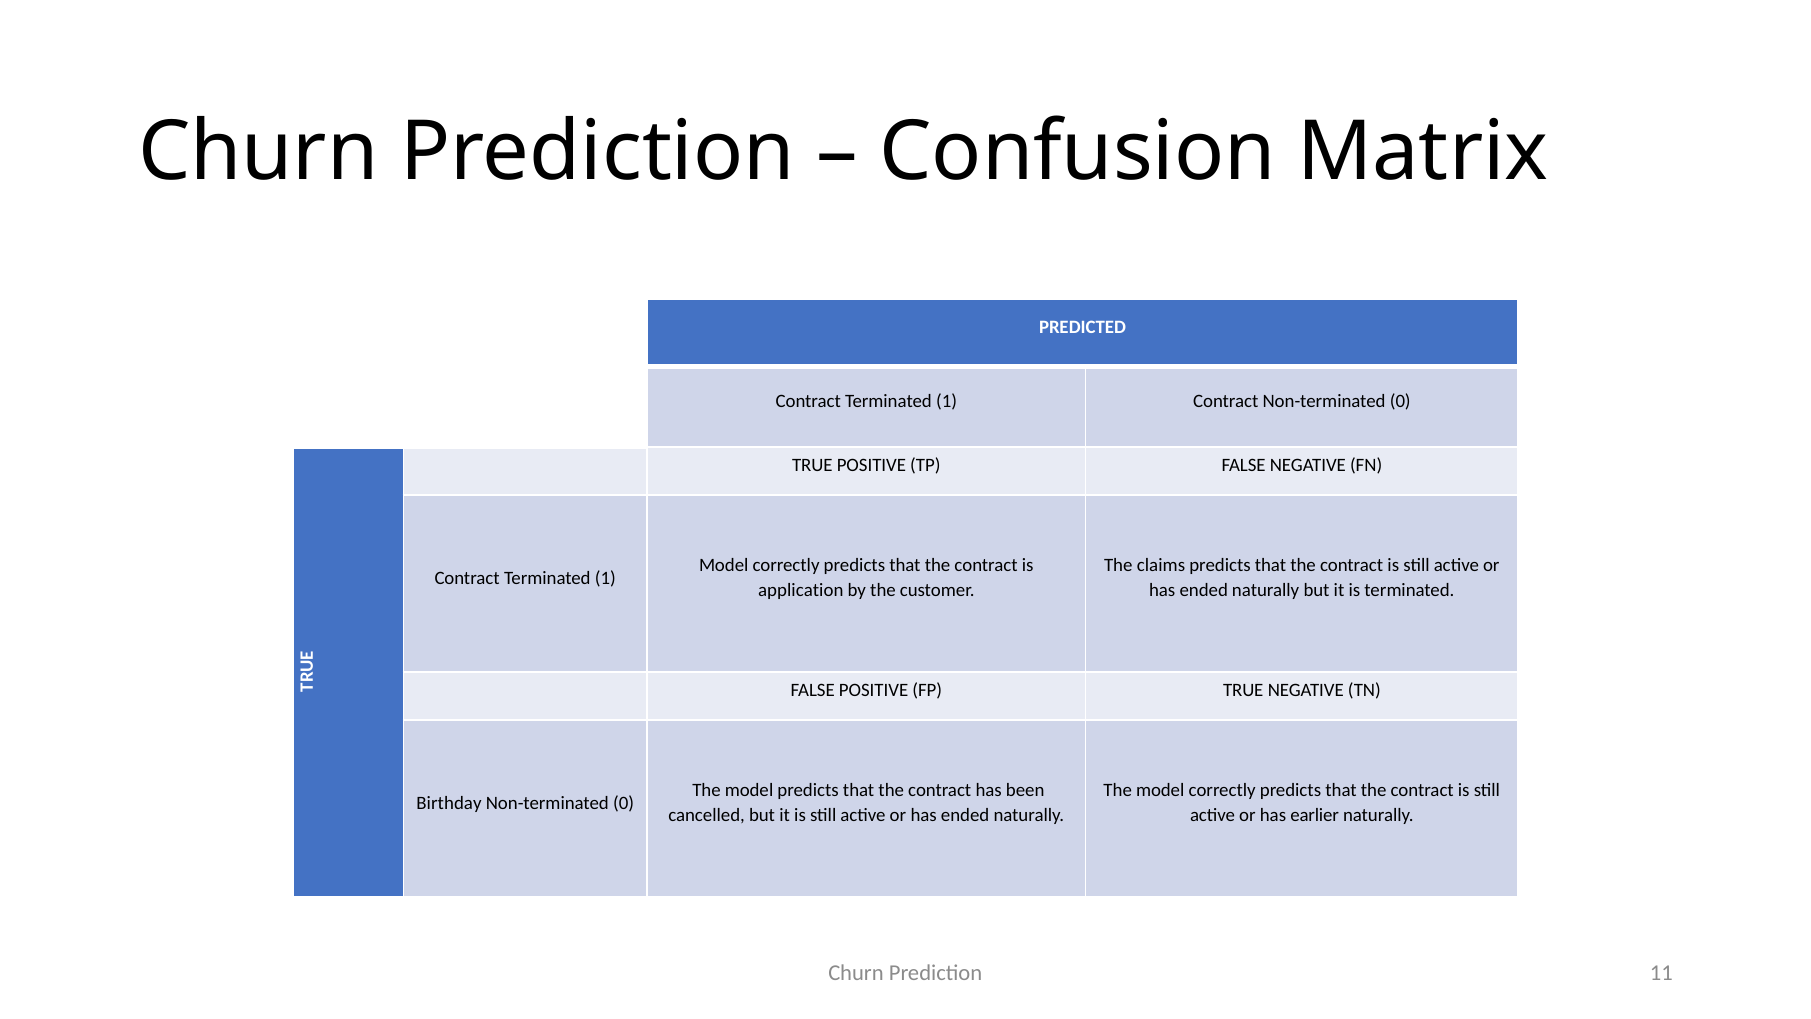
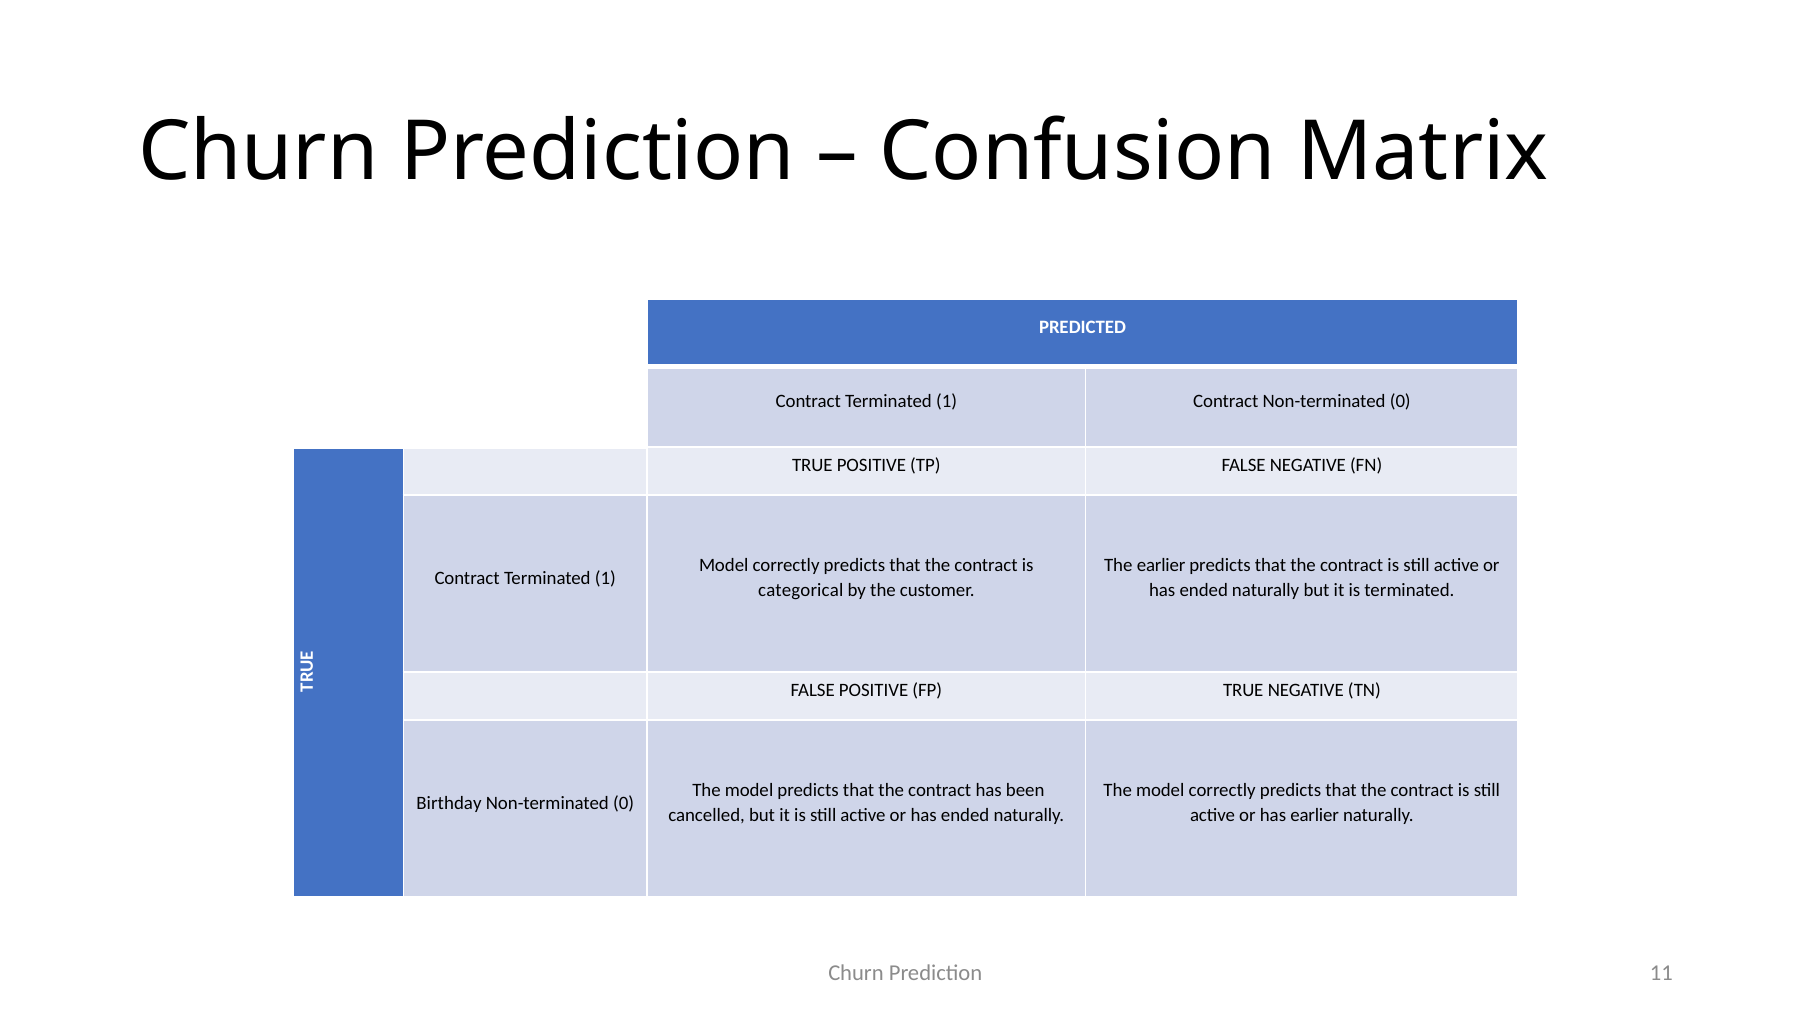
The claims: claims -> earlier (1161, 565)
application: application -> categorical (801, 590)
